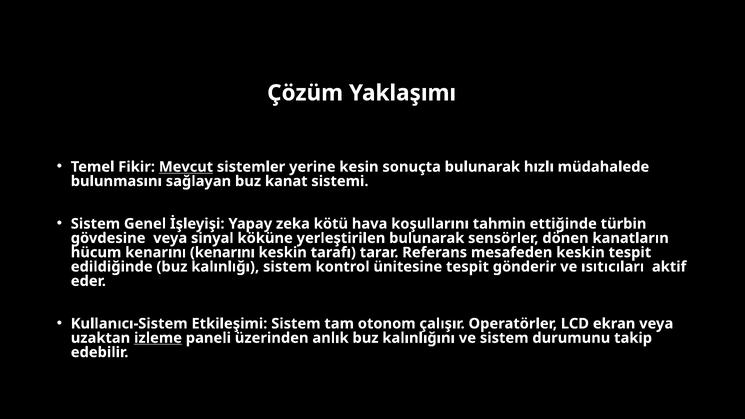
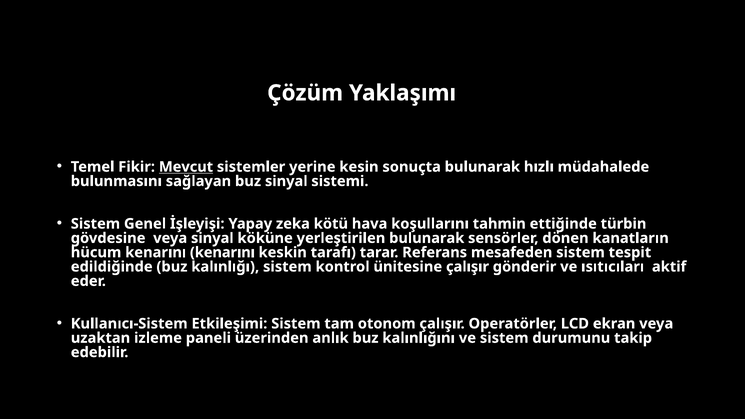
buz kanat: kanat -> sinyal (286, 181)
mesafeden keskin: keskin -> sistem (581, 252)
ünitesine tespit: tespit -> çalışır (468, 267)
izleme underline: present -> none (158, 338)
